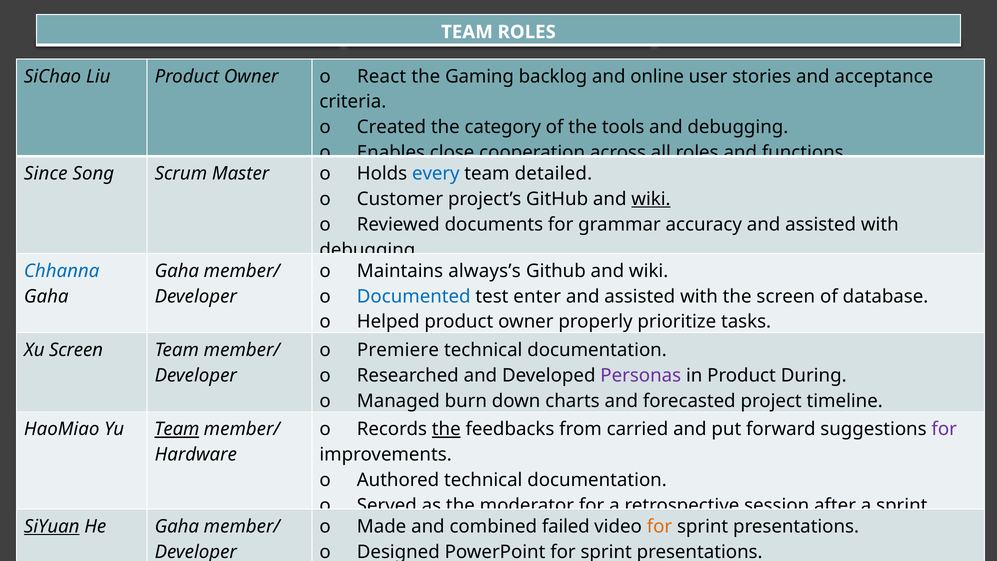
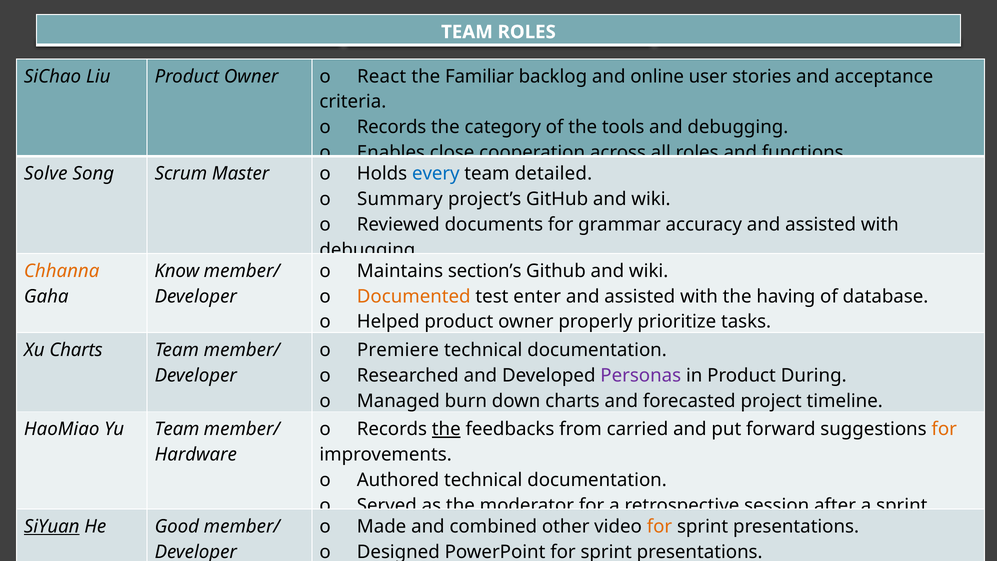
Gaming: Gaming -> Familiar (480, 76)
Created: Created -> Records (392, 127)
Since: Since -> Solve (46, 174)
Customer: Customer -> Summary (400, 199)
wiki underline: present -> none (651, 199)
Chhanna colour: blue -> orange (62, 271)
Gaha: Gaha -> Know (177, 271)
always’s: always’s -> section’s (485, 271)
Documented colour: blue -> orange (414, 296)
the screen: screen -> having (786, 296)
Xu Screen: Screen -> Charts (76, 350)
Team underline: present -> none (177, 429)
for colour: purple -> orange (944, 429)
He Gaha: Gaha -> Good (177, 526)
failed: failed -> other (566, 526)
